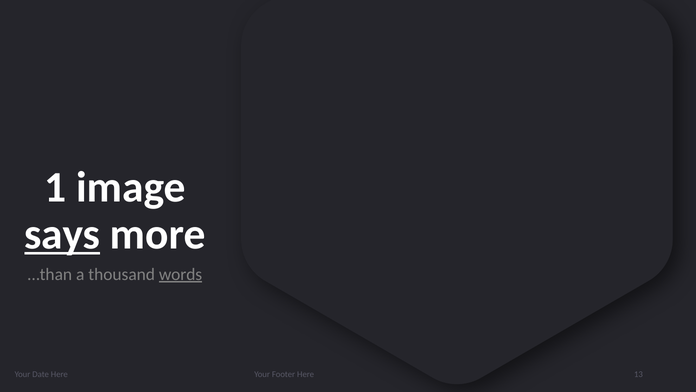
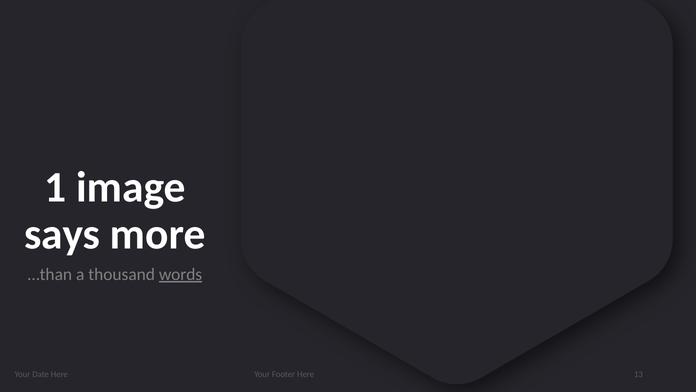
says underline: present -> none (62, 234)
